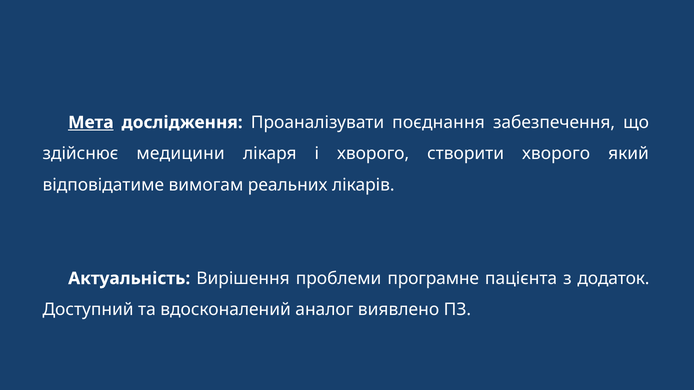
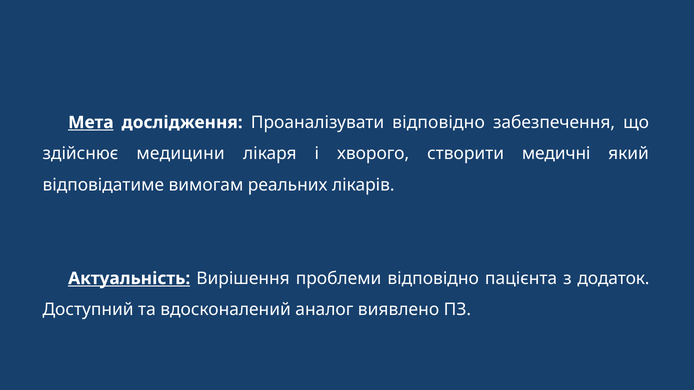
Проаналізувати поєднання: поєднання -> відповідно (439, 123)
створити хворого: хворого -> медичні (556, 154)
Актуальність underline: none -> present (129, 279)
проблеми програмне: програмне -> відповідно (433, 279)
